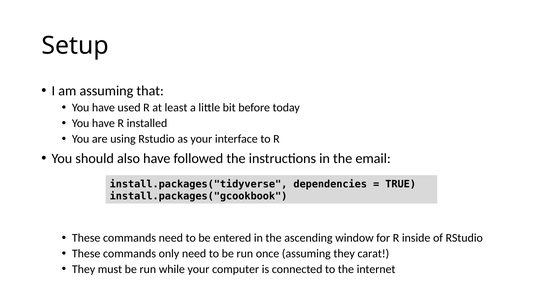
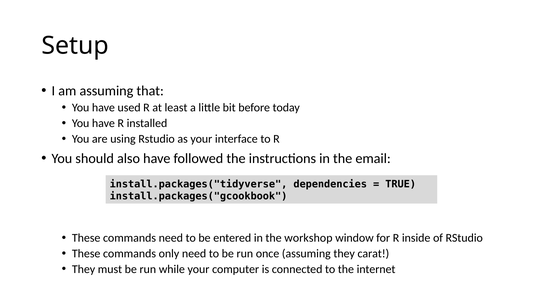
ascending: ascending -> workshop (308, 238)
